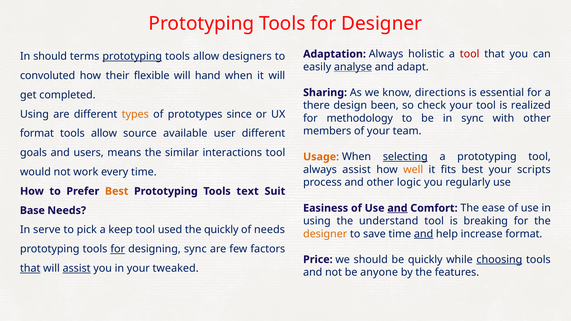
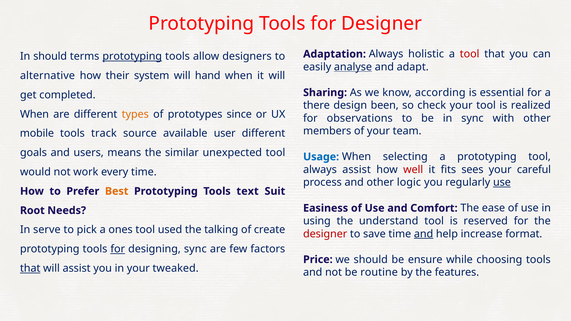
convoluted: convoluted -> alternative (47, 76)
flexible: flexible -> system (152, 76)
directions: directions -> according (440, 93)
Using: Using -> When (34, 114)
methodology: methodology -> observations (360, 118)
format: format -> mobile (37, 134)
allow: allow -> track (104, 134)
interactions: interactions -> unexpected (232, 153)
Usage colour: orange -> blue (321, 157)
selecting underline: present -> none (405, 157)
well colour: orange -> red (413, 170)
fits best: best -> sees (472, 170)
scripts: scripts -> careful (534, 170)
use underline: none -> present (502, 183)
and underline: present -> none (397, 208)
Base: Base -> Root (32, 211)
breaking: breaking -> reserved (486, 221)
keep: keep -> ones (121, 230)
the quickly: quickly -> talking (221, 230)
of needs: needs -> create (270, 230)
designer colour: orange -> red (325, 234)
be quickly: quickly -> ensure (425, 260)
choosing underline: present -> none (499, 260)
assist underline: present -> none (77, 268)
anyone: anyone -> routine (379, 272)
